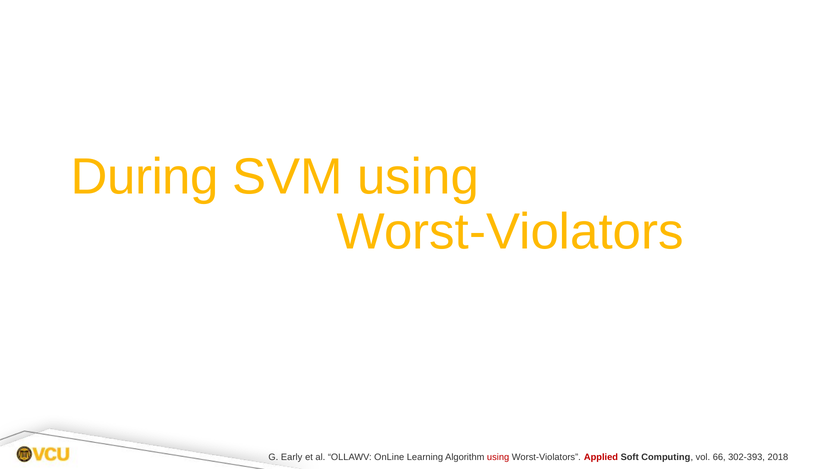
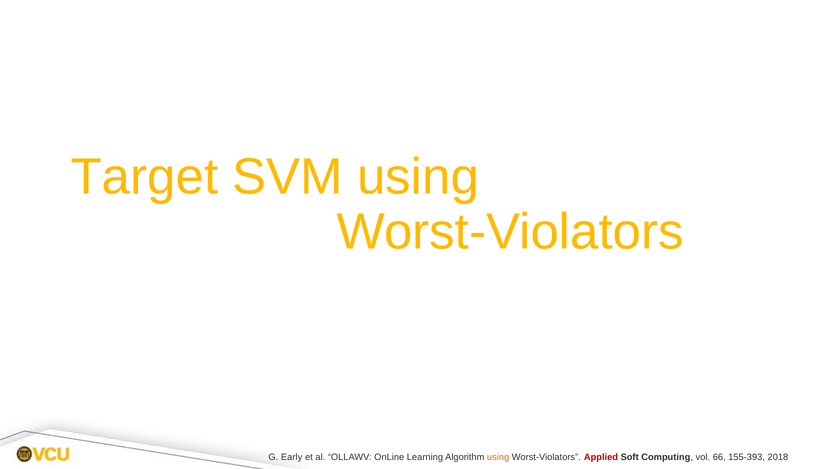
During: During -> Target (145, 177)
using colour: red -> orange (498, 458)
302-393: 302-393 -> 155-393 (747, 458)
